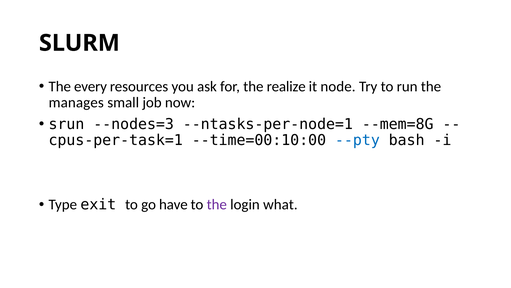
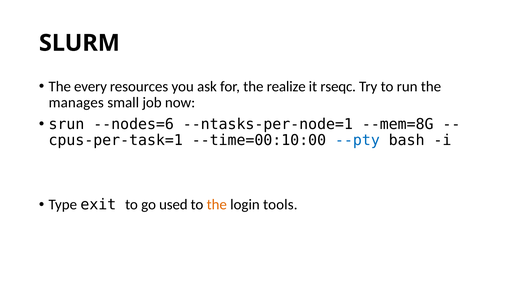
node: node -> rseqc (338, 86)
--nodes=3: --nodes=3 -> --nodes=6 (134, 124)
have: have -> used (173, 204)
the colour: purple -> orange (217, 204)
what: what -> tools (280, 204)
